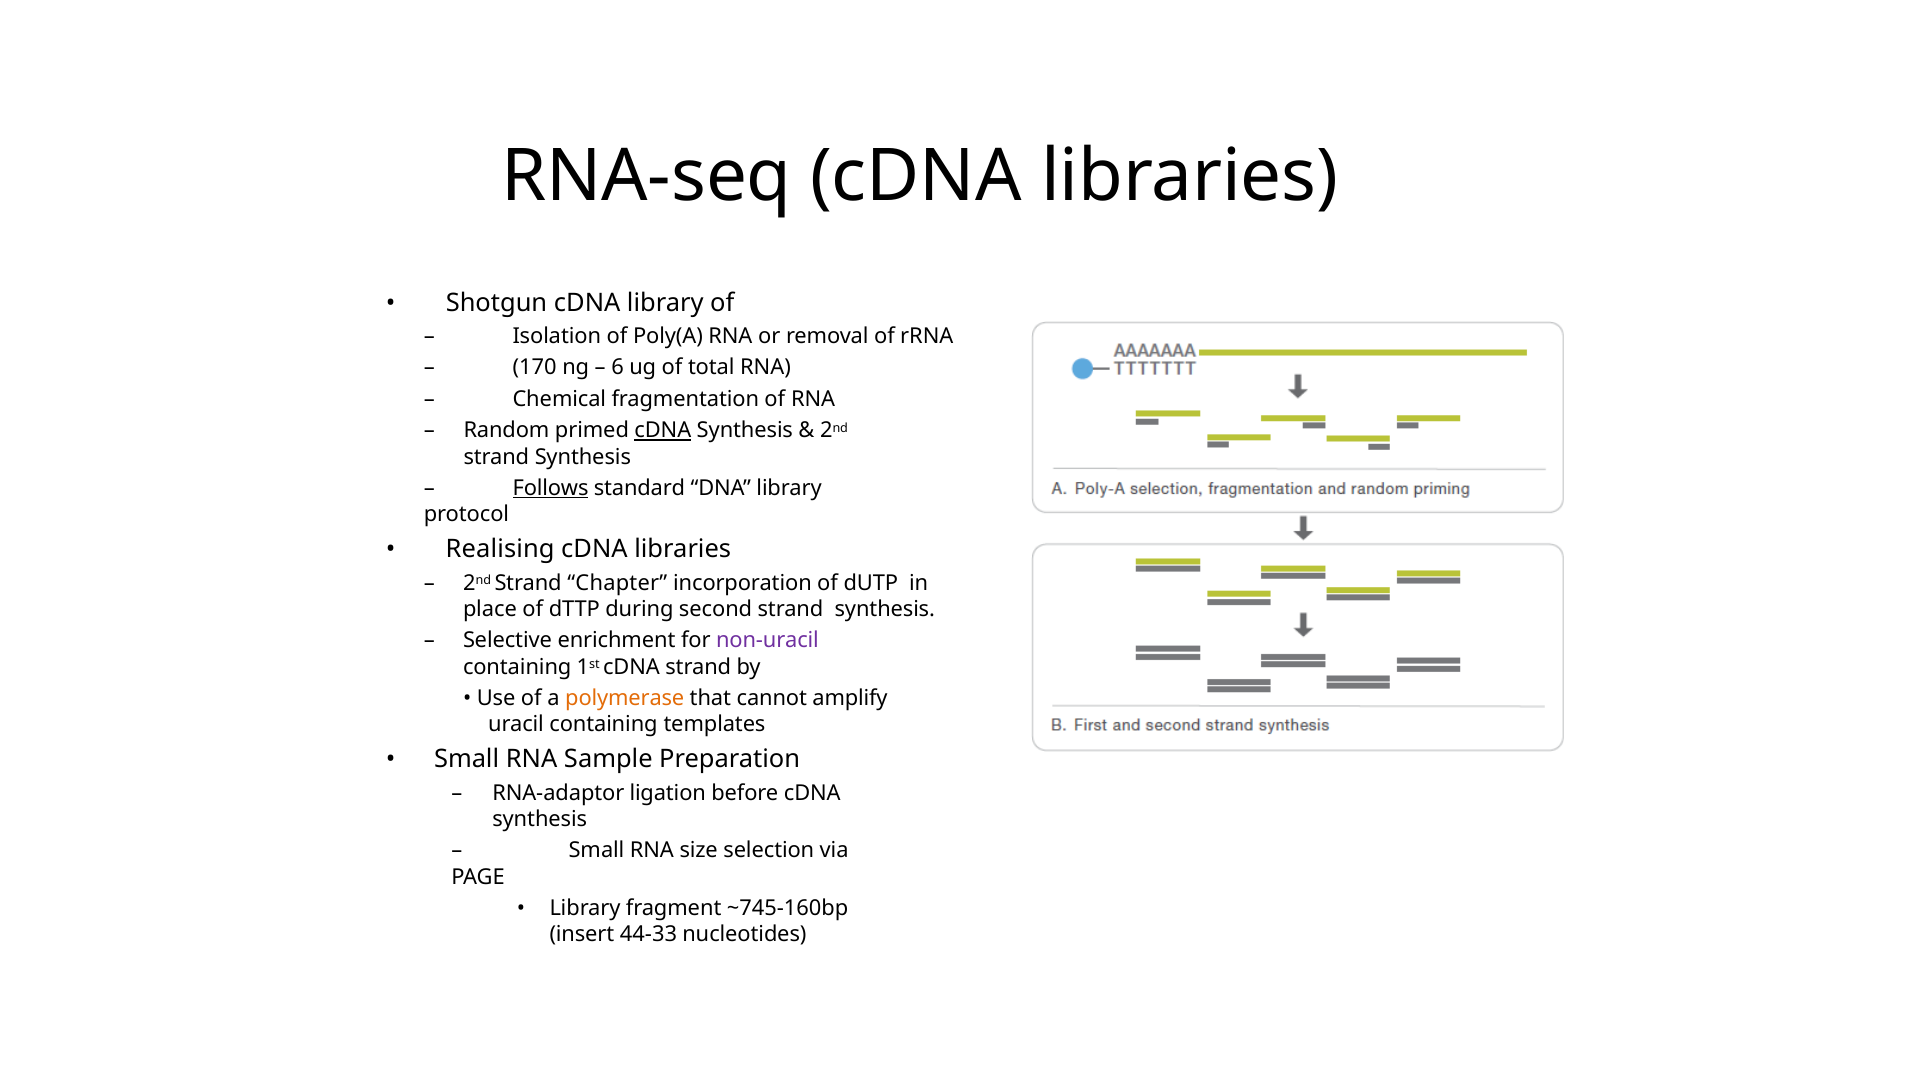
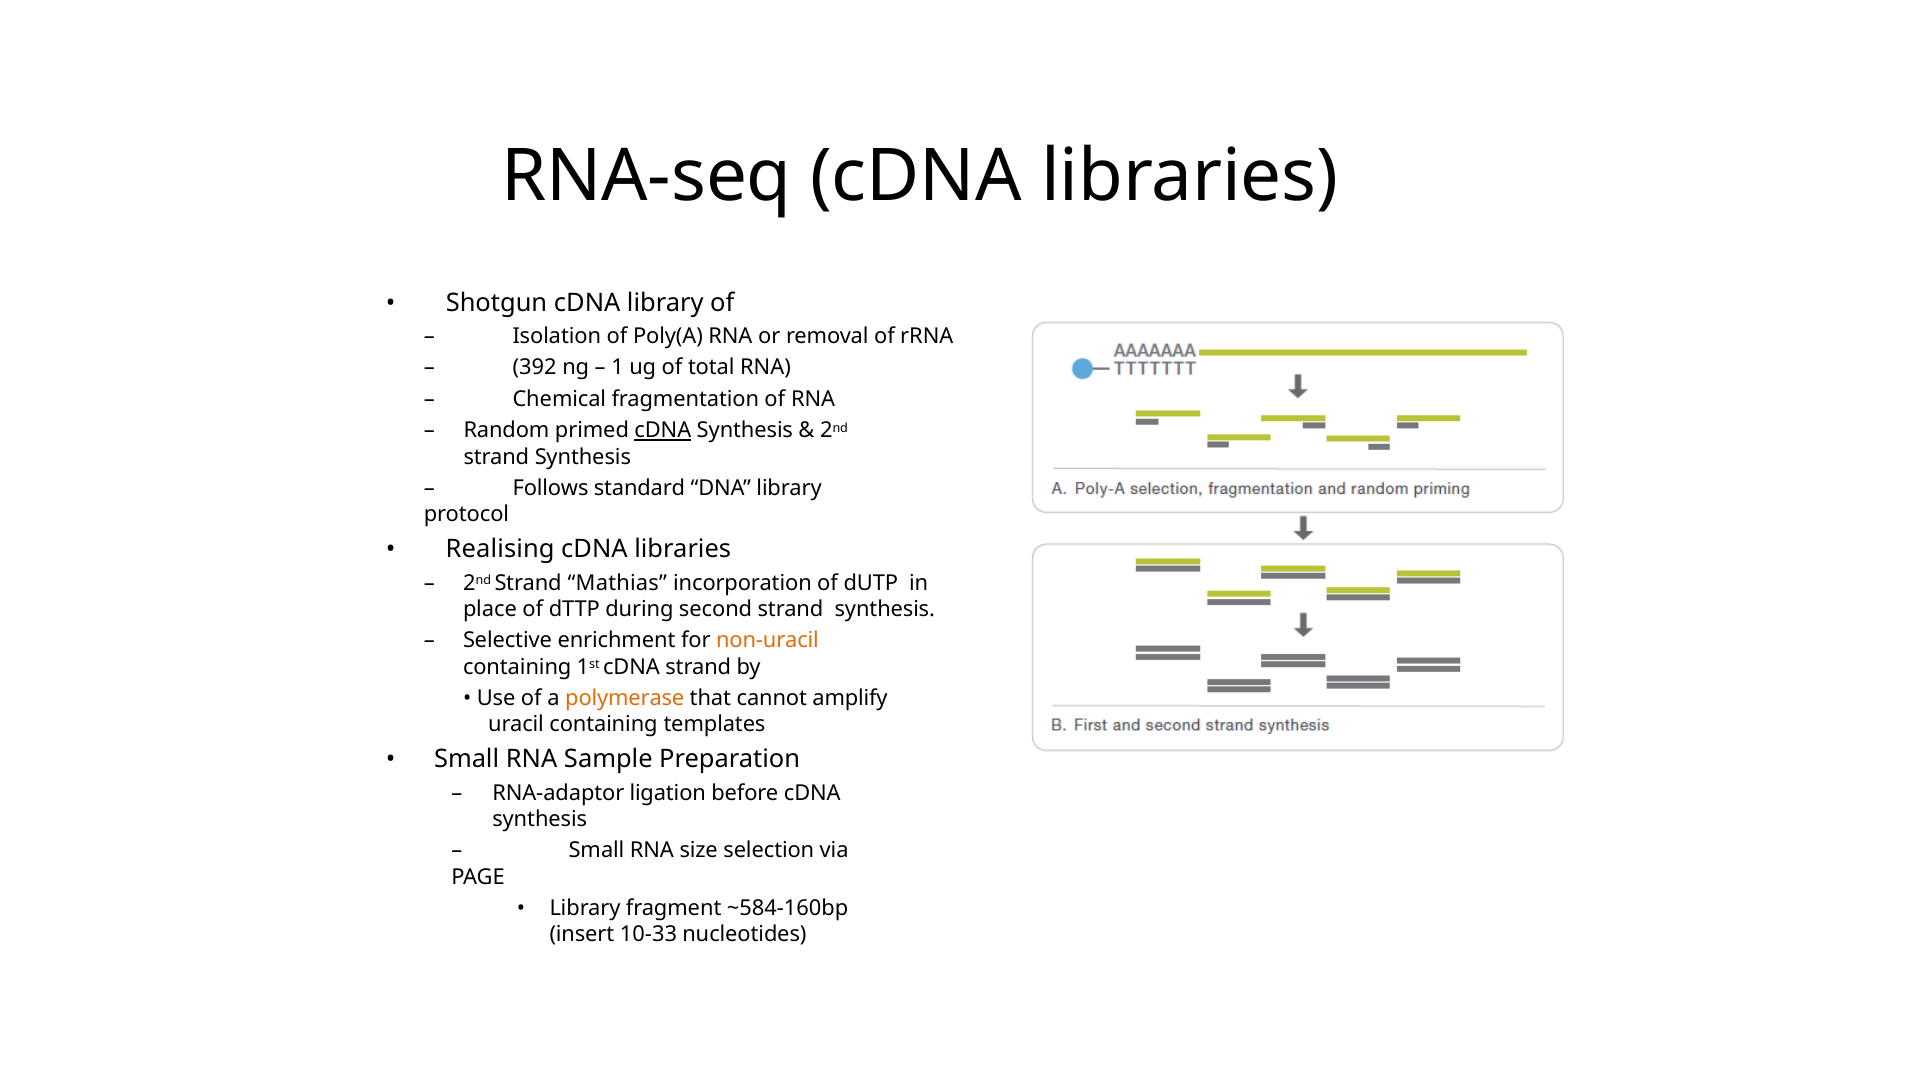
170: 170 -> 392 (535, 367)
6: 6 -> 1 (618, 367)
Follows underline: present -> none (551, 488)
Chapter: Chapter -> Mathias (617, 583)
non-uracil colour: purple -> orange (767, 640)
~745-160bp: ~745-160bp -> ~584-160bp (788, 908)
44-33: 44-33 -> 10-33 (648, 934)
